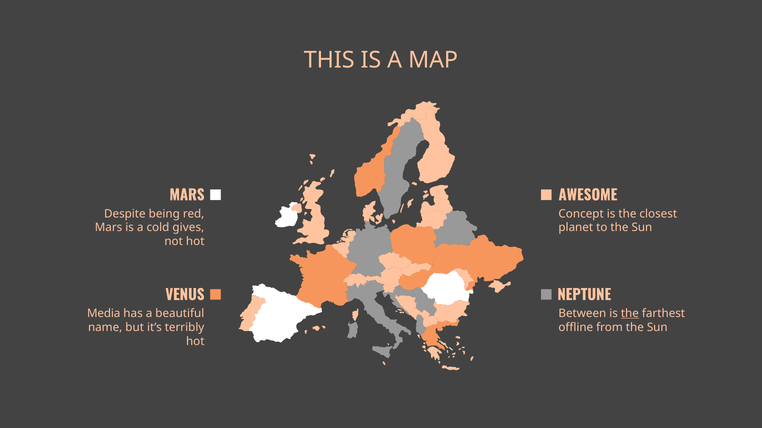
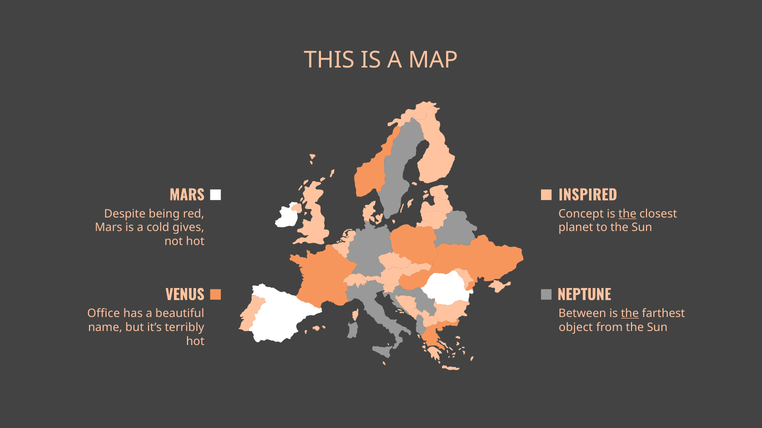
AWESOME: AWESOME -> INSPIRED (588, 196)
the underline: none -> present (627, 214)
Media: Media -> Office (104, 314)
offline: offline -> object (576, 328)
